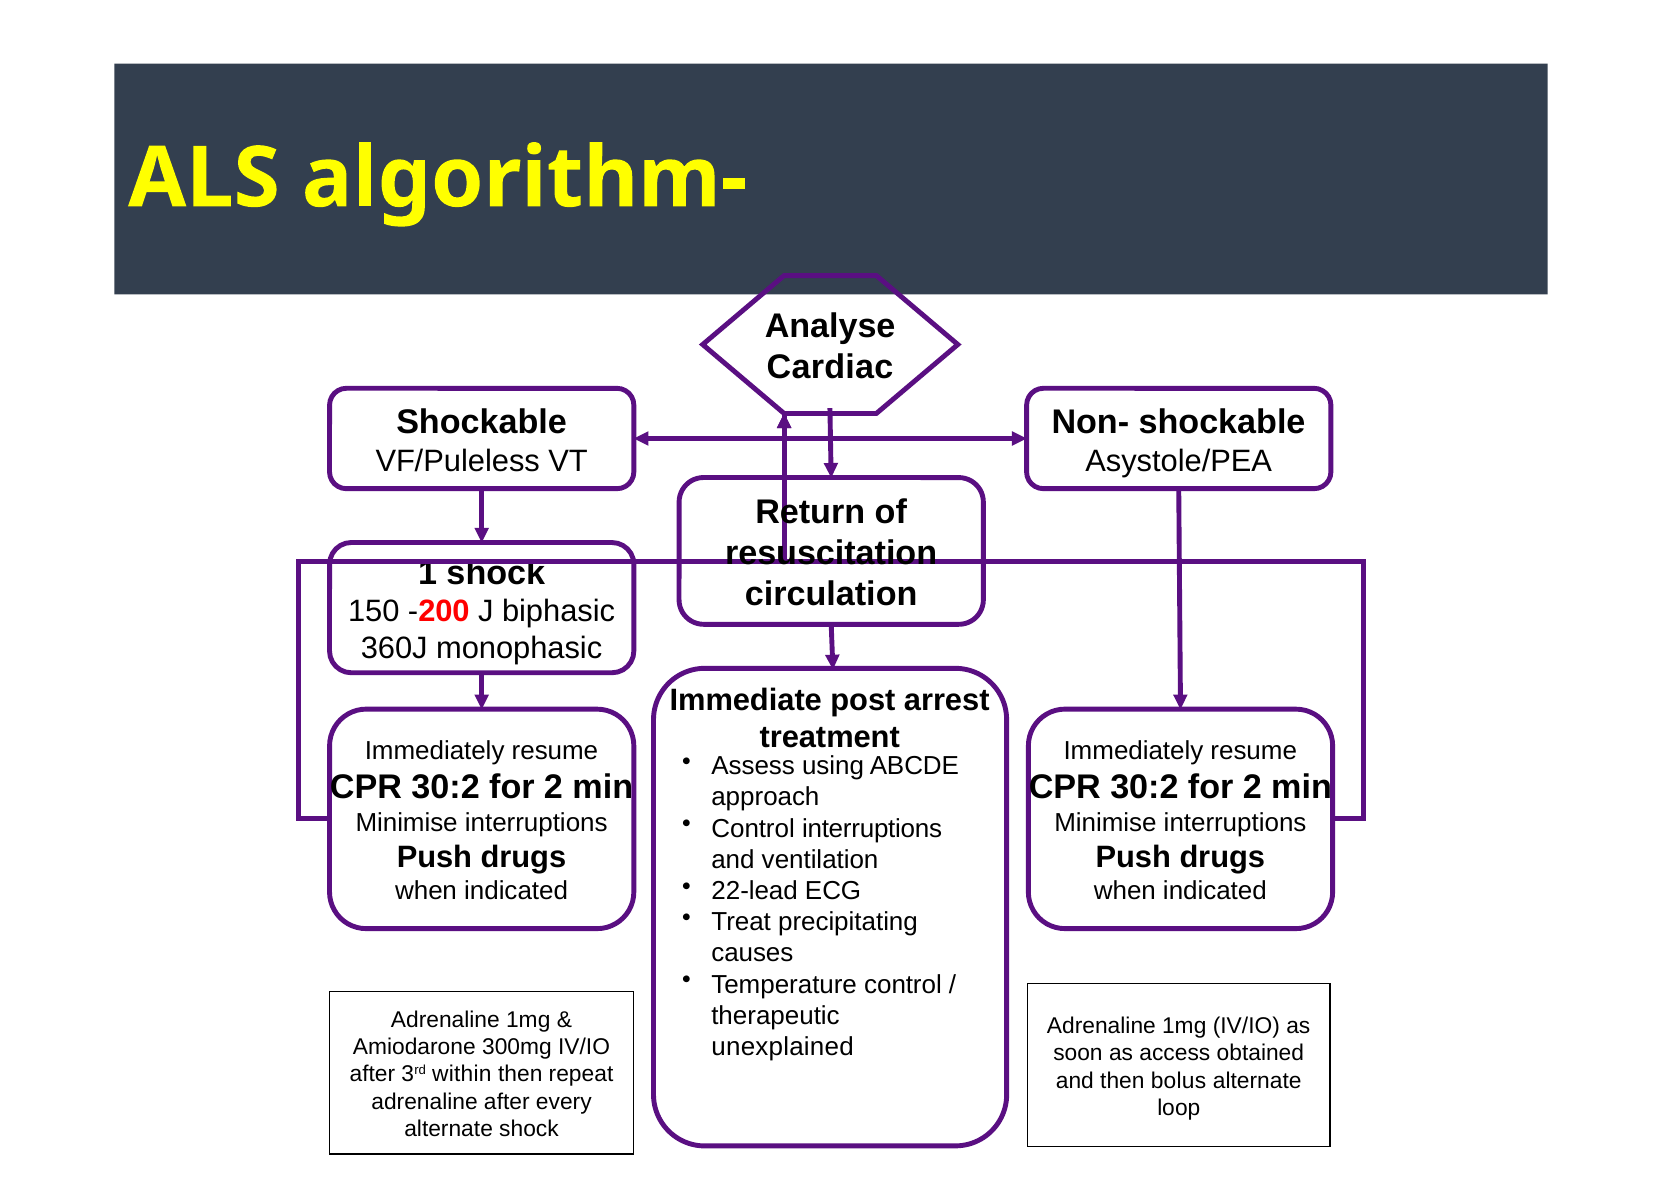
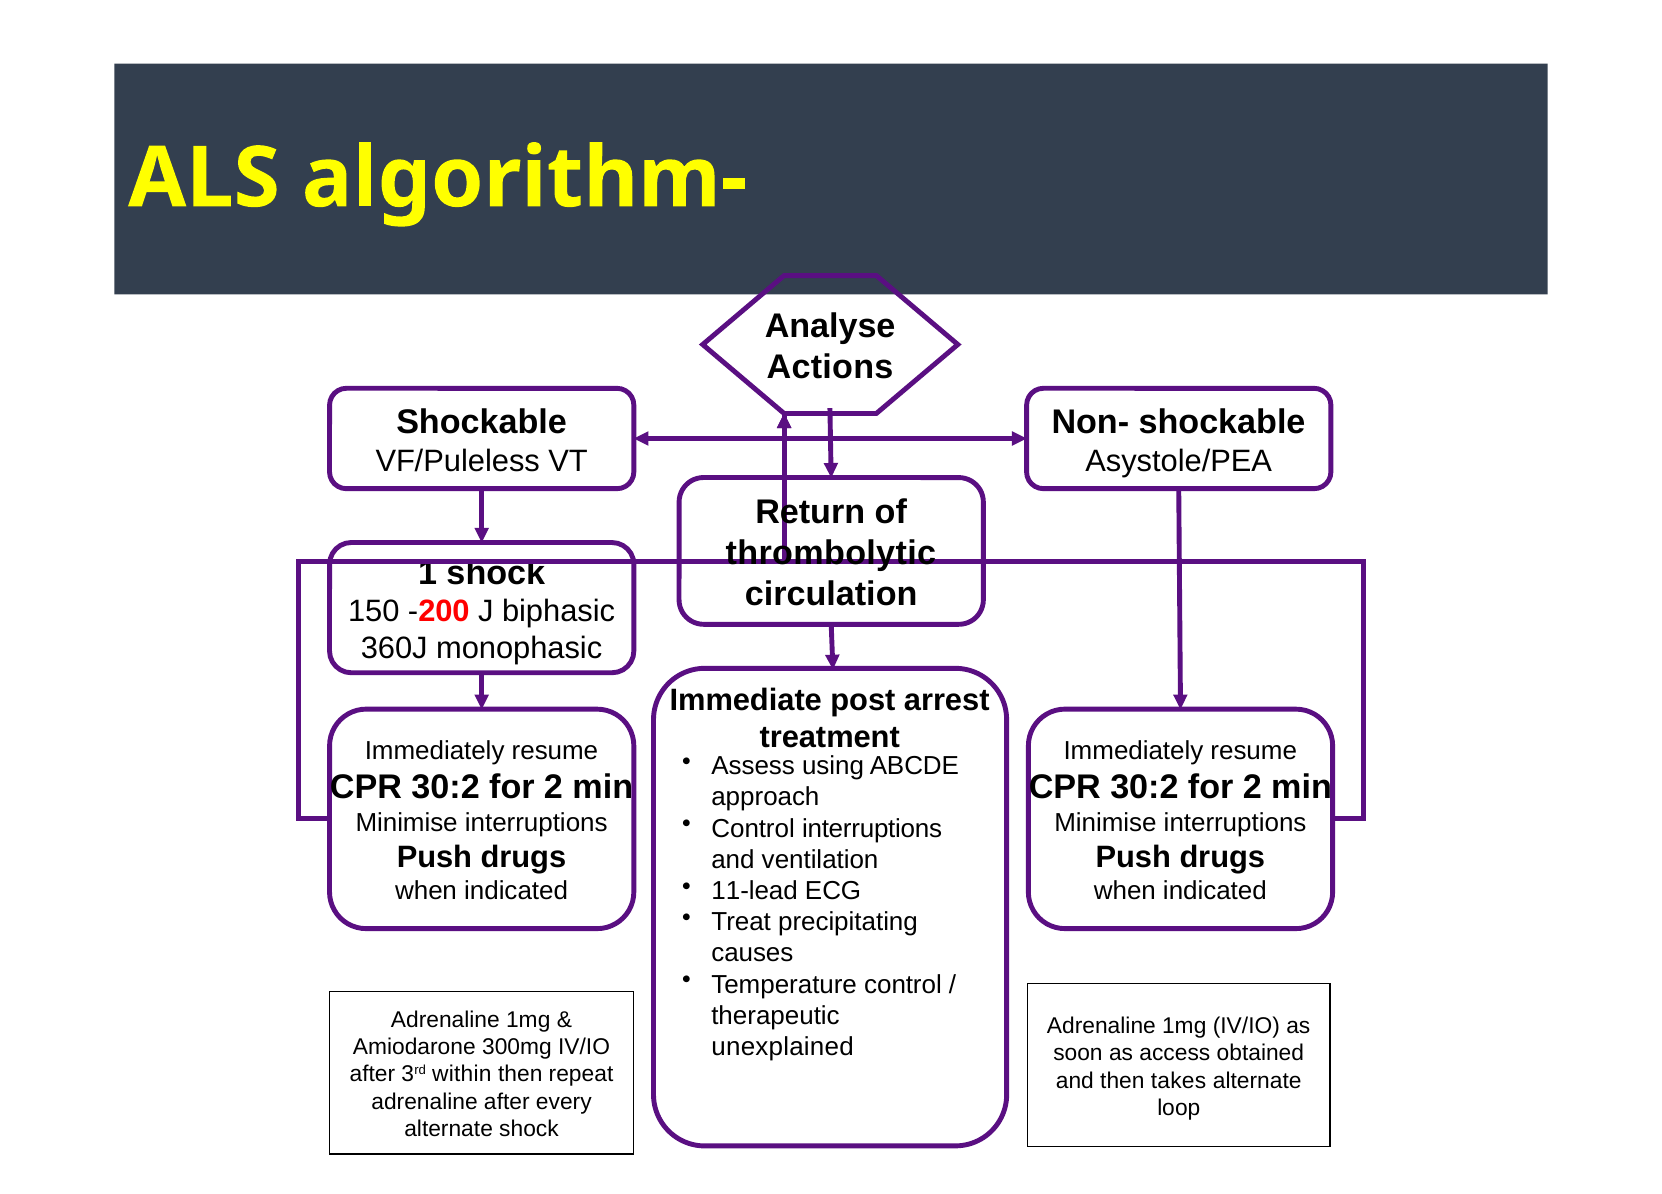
Cardiac: Cardiac -> Actions (830, 367)
resuscitation: resuscitation -> thrombolytic (831, 553)
22-lead: 22-lead -> 11-lead (755, 891)
bolus: bolus -> takes (1179, 1080)
